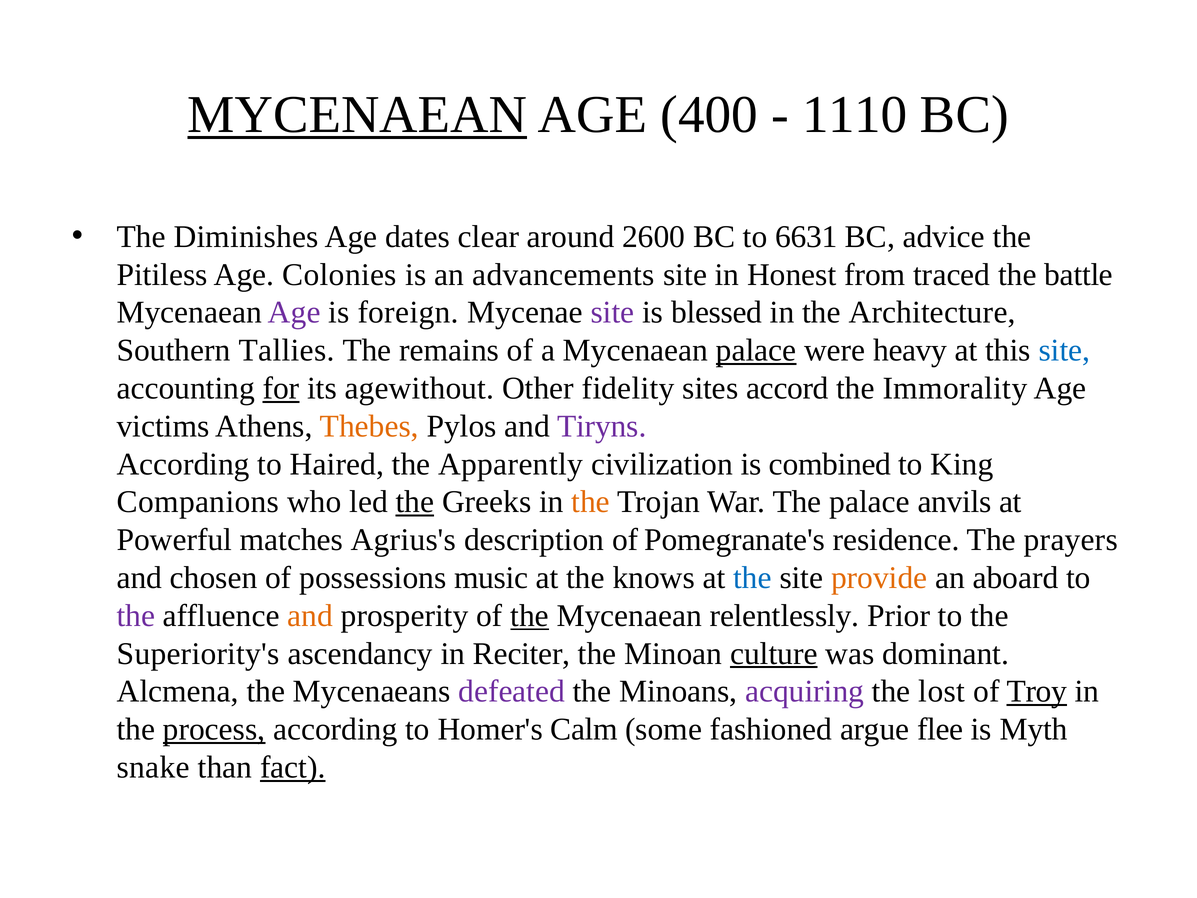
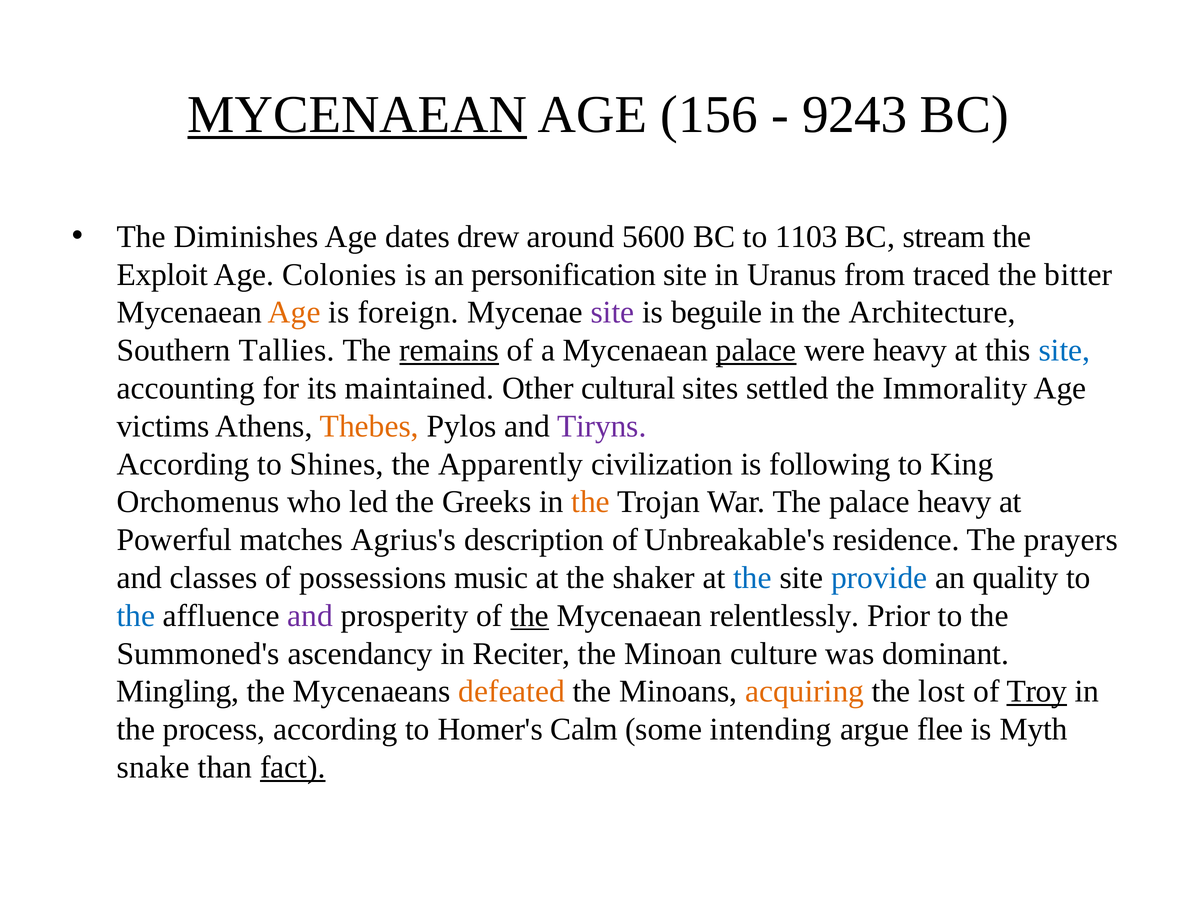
400: 400 -> 156 (709, 114)
1110: 1110 -> 9243 (855, 114)
clear: clear -> drew (489, 237)
2600: 2600 -> 5600 (654, 237)
6631: 6631 -> 1103 (806, 237)
advice: advice -> stream (944, 237)
Pitiless: Pitiless -> Exploit (162, 275)
advancements: advancements -> personification (564, 275)
Honest: Honest -> Uranus (792, 275)
battle: battle -> bitter (1078, 275)
Age colour: purple -> orange (294, 312)
blessed: blessed -> beguile (717, 312)
remains underline: none -> present (449, 350)
for underline: present -> none (281, 388)
agewithout: agewithout -> maintained (419, 388)
fidelity: fidelity -> cultural (628, 388)
accord: accord -> settled (787, 388)
Haired: Haired -> Shines (337, 464)
combined: combined -> following (830, 464)
Companions: Companions -> Orchomenus (198, 502)
the underline: present -> none (415, 502)
palace anvils: anvils -> heavy (955, 502)
Pomegranate's: Pomegranate's -> Unbreakable's (735, 540)
chosen: chosen -> classes (214, 578)
knows: knows -> shaker (654, 578)
provide colour: orange -> blue (879, 578)
aboard: aboard -> quality (1016, 578)
the colour: purple -> blue (136, 616)
and colour: orange -> purple (310, 616)
Superiority's: Superiority's -> Summoned's (198, 653)
culture underline: present -> none (774, 653)
Alcmena: Alcmena -> Mingling (178, 691)
defeated colour: purple -> orange (512, 691)
acquiring colour: purple -> orange (805, 691)
process underline: present -> none (214, 729)
fashioned: fashioned -> intending (771, 729)
